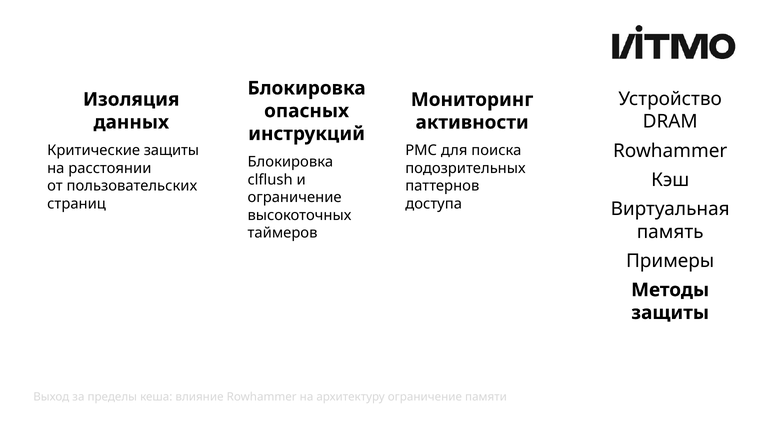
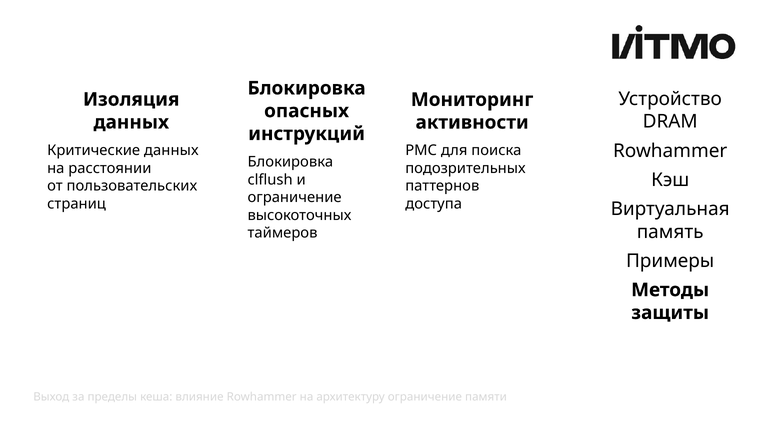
Критические защиты: защиты -> данных (171, 151)
